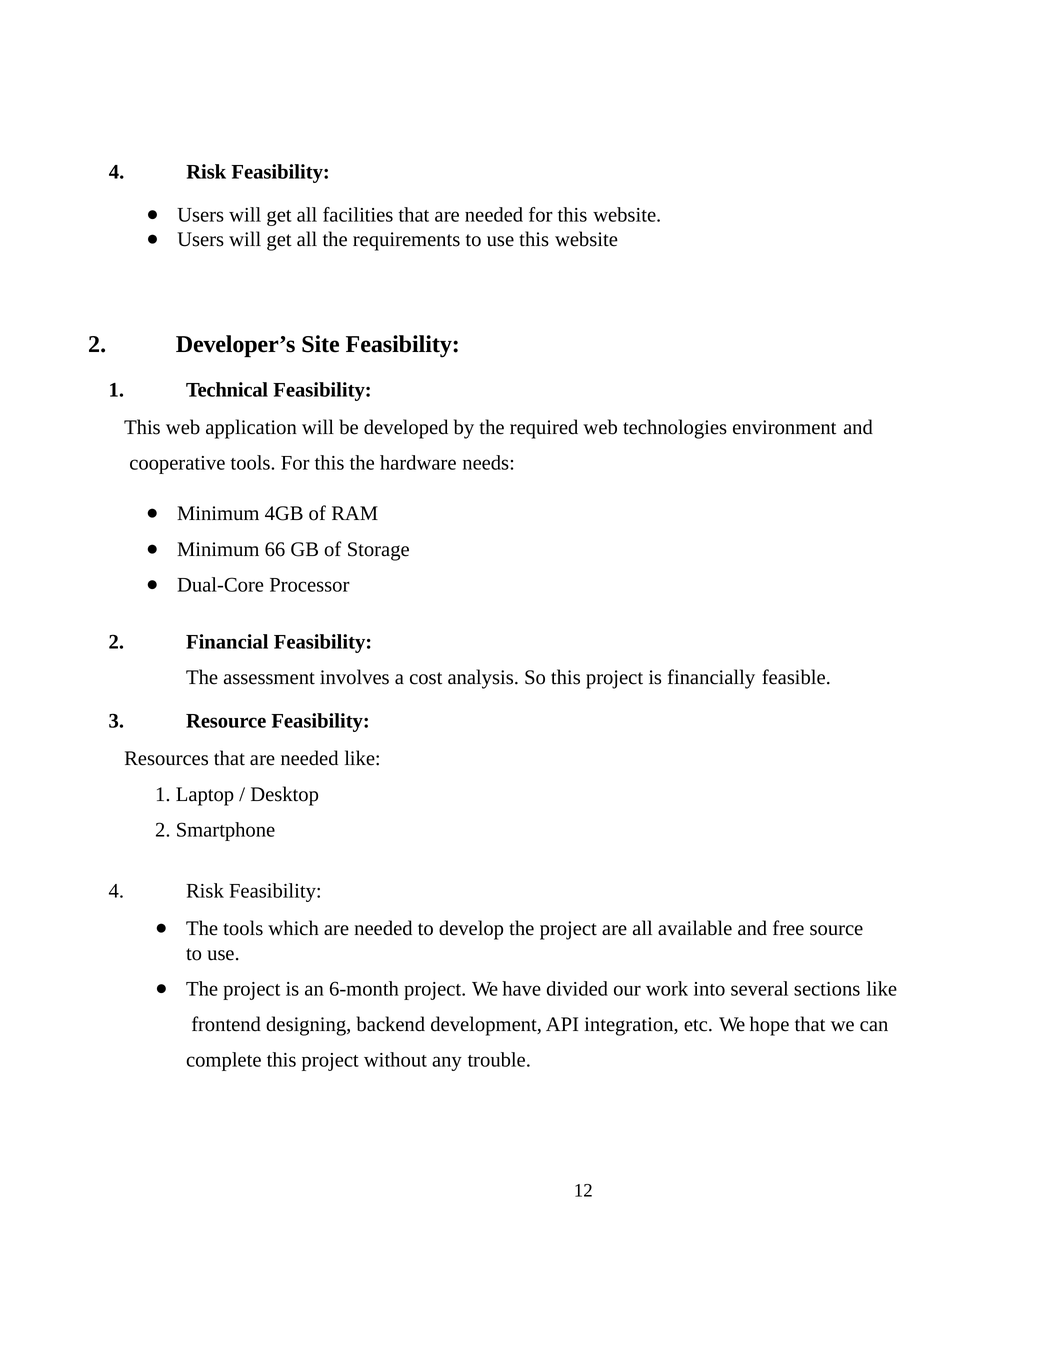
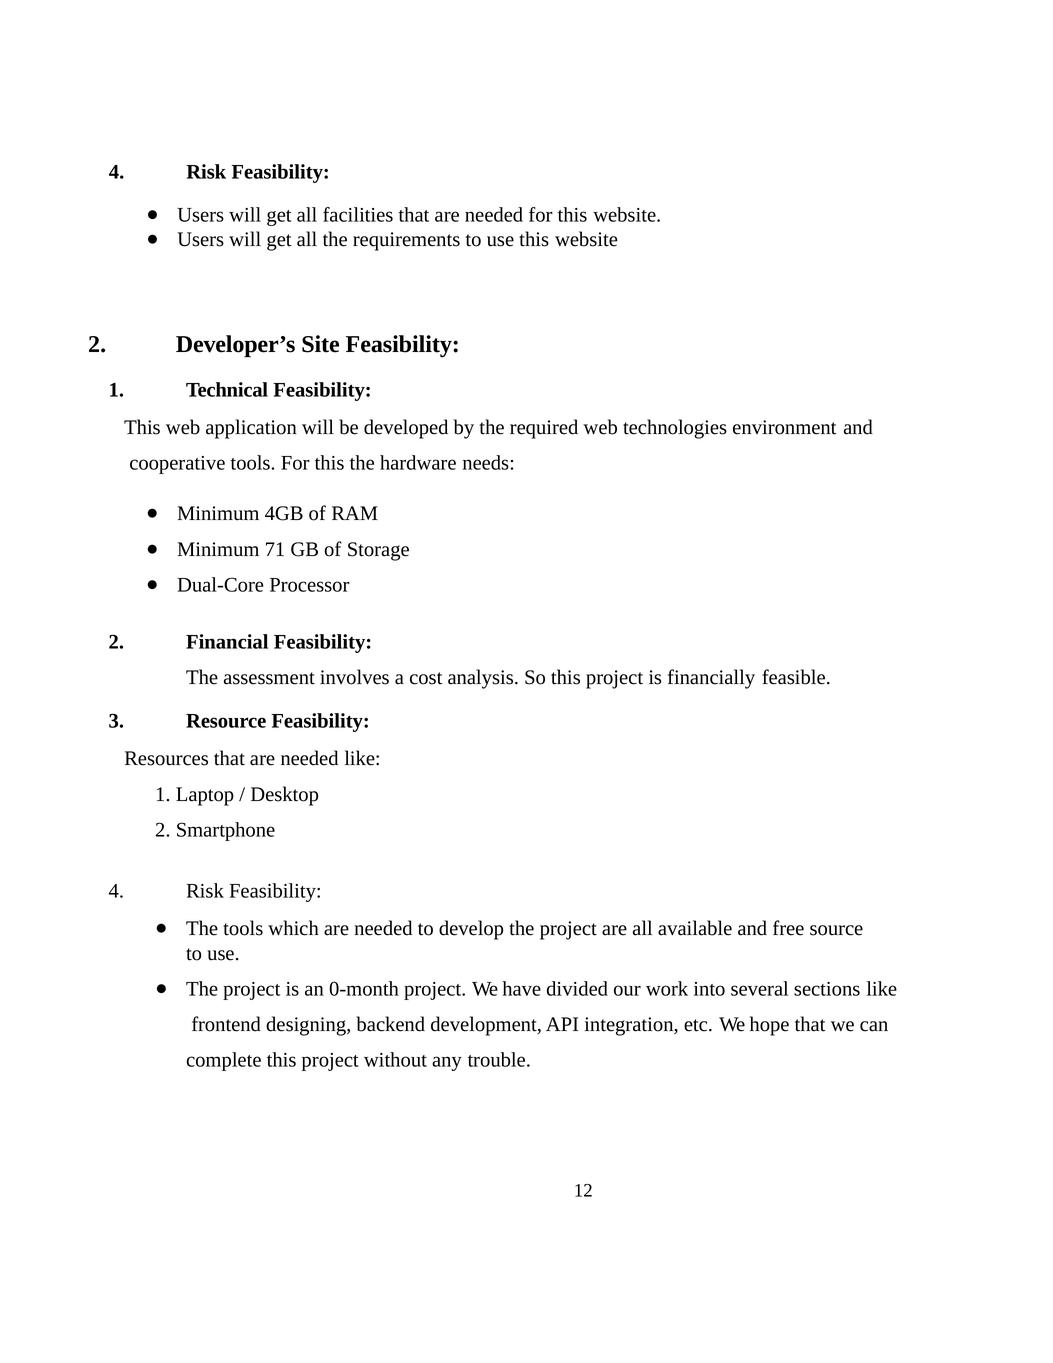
66: 66 -> 71 (275, 549)
6-month: 6-month -> 0-month (364, 989)
